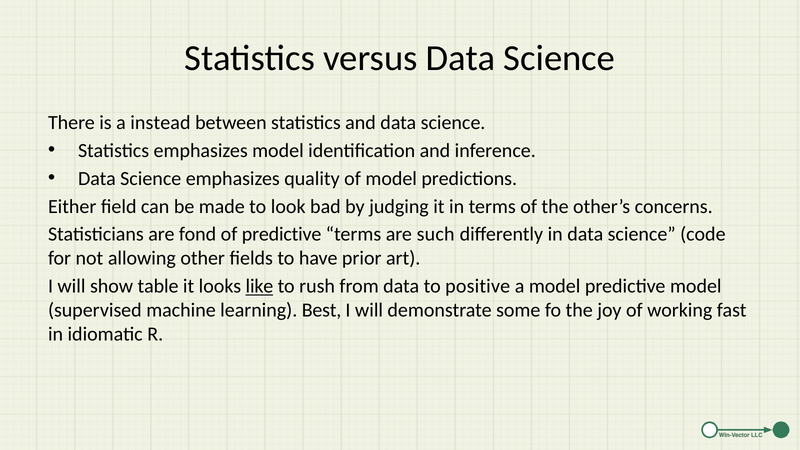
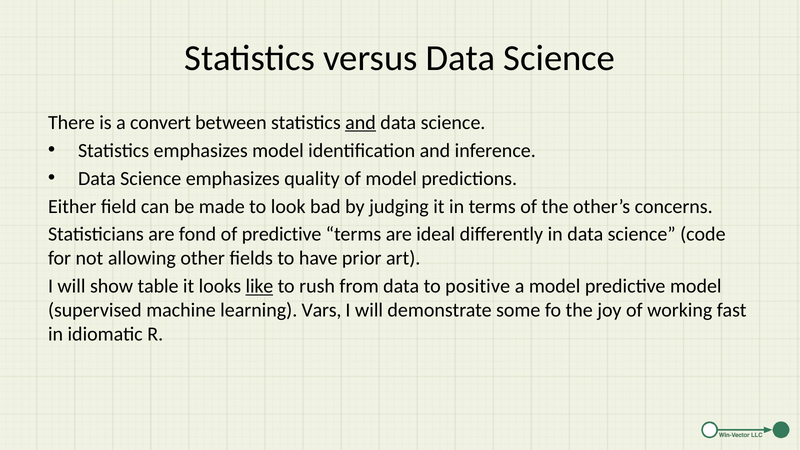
instead: instead -> convert (161, 122)
and underline: none -> present (361, 122)
such: such -> ideal (436, 234)
Best: Best -> Vars (322, 310)
